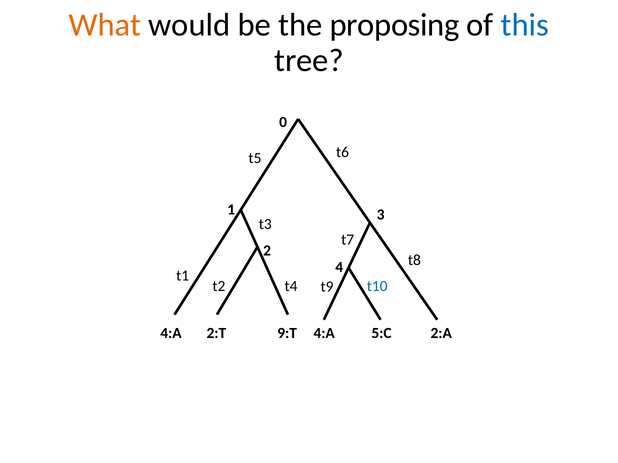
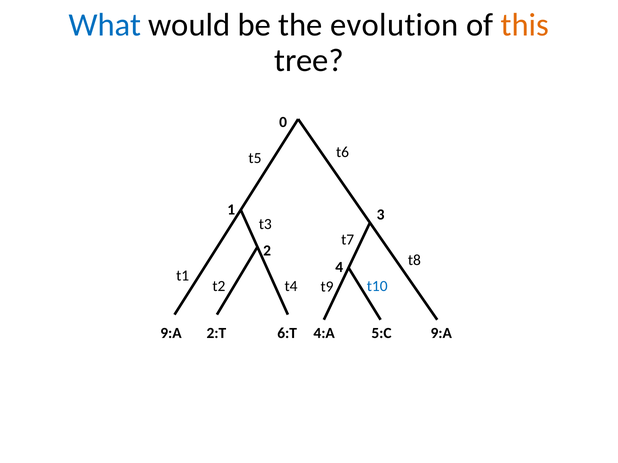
What colour: orange -> blue (105, 25)
proposing: proposing -> evolution (394, 25)
this colour: blue -> orange (525, 25)
4:A: 4:A -> 9:A (171, 333)
9:T: 9:T -> 6:T (287, 333)
4:A 2:A: 2:A -> 9:A (441, 333)
